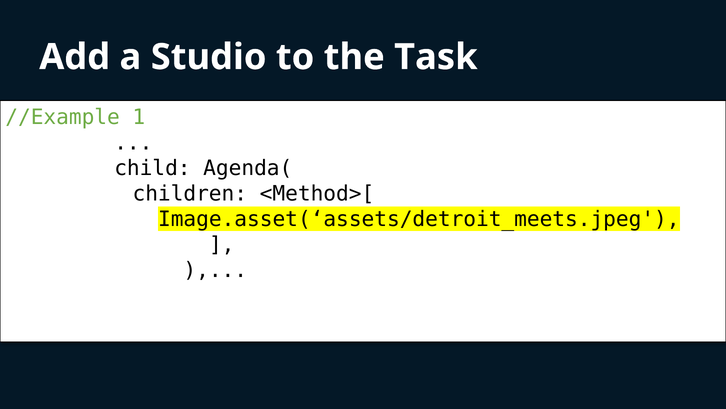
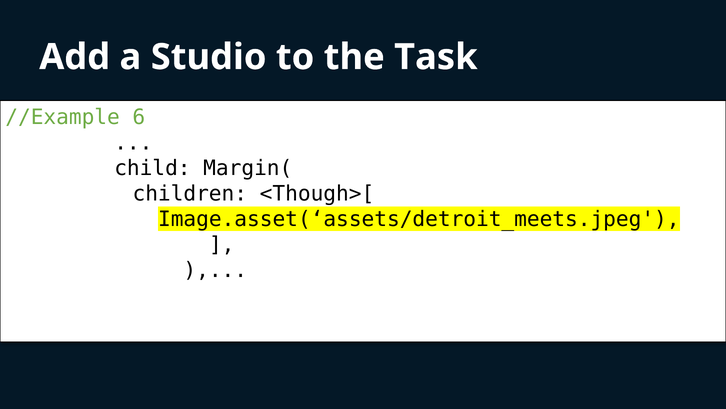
1: 1 -> 6 (139, 117)
Agenda(: Agenda( -> Margin( (248, 168)
<Method>[: <Method>[ -> <Though>[ (317, 193)
